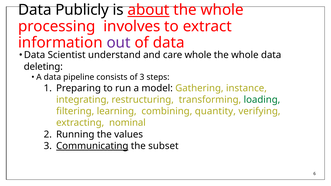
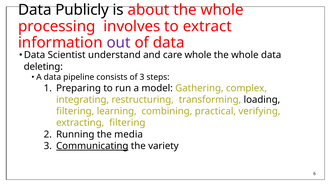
about underline: present -> none (149, 10)
instance: instance -> complex (246, 88)
loading colour: green -> black (262, 100)
quantity: quantity -> practical (215, 111)
extracting nominal: nominal -> filtering (127, 123)
values: values -> media (129, 135)
subset: subset -> variety (163, 146)
